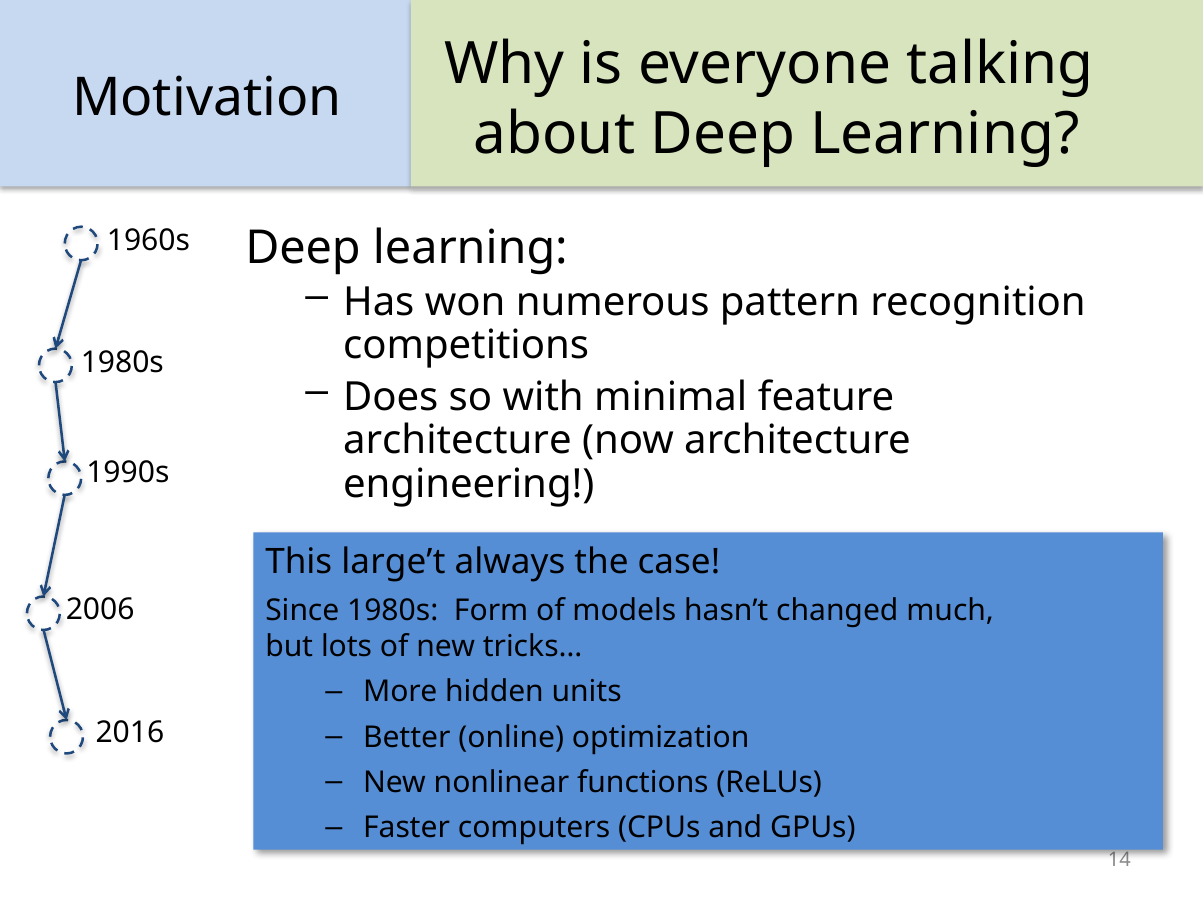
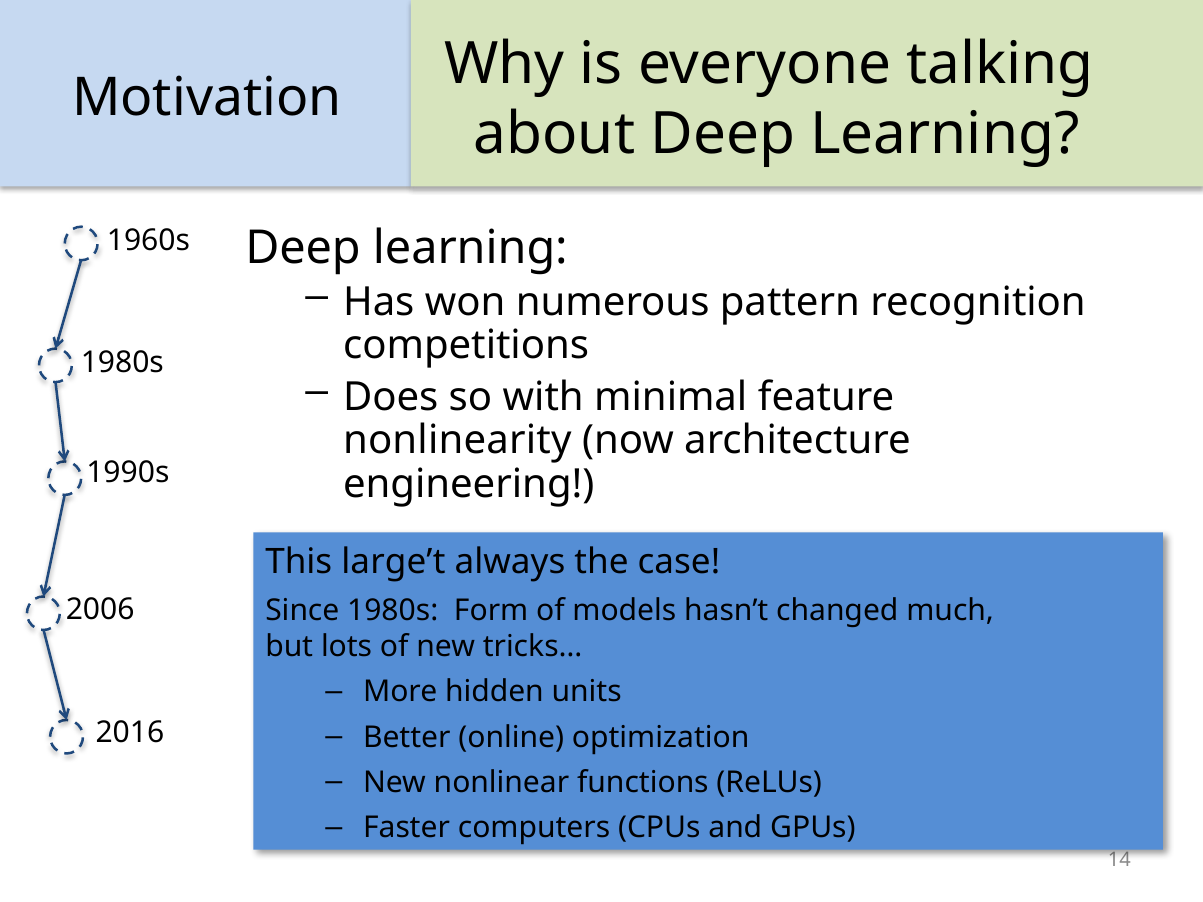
architecture: architecture -> nonlinearity (457, 441)
